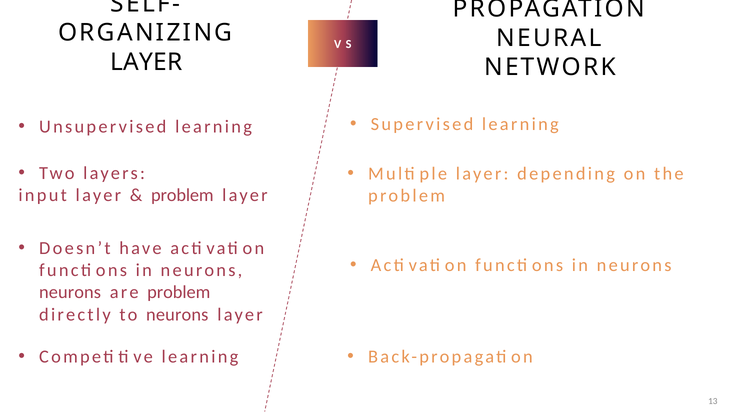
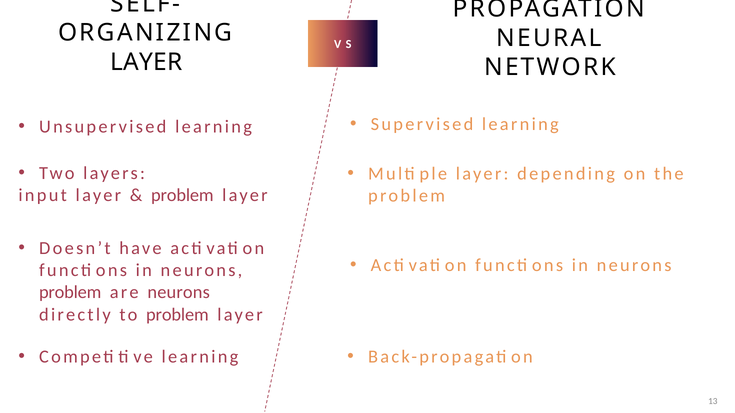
neurons: neurons -> problem (70, 293)
are problem: problem -> neurons (179, 293)
to neurons: neurons -> problem (177, 315)
